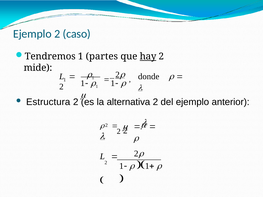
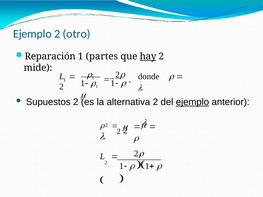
caso: caso -> otro (77, 34)
Tendremos: Tendremos -> Reparación (50, 57)
Estructura: Estructura -> Supuestos (48, 102)
ejemplo underline: none -> present (192, 102)
